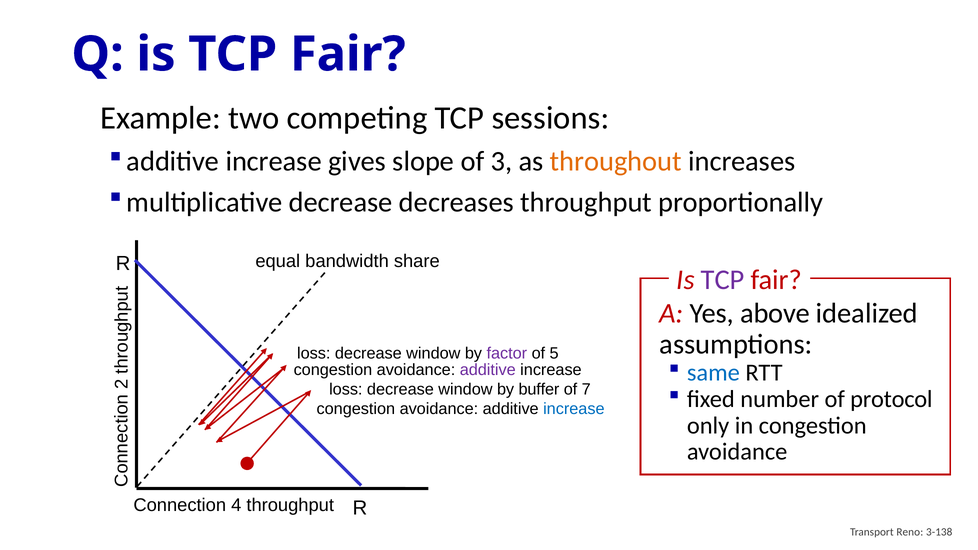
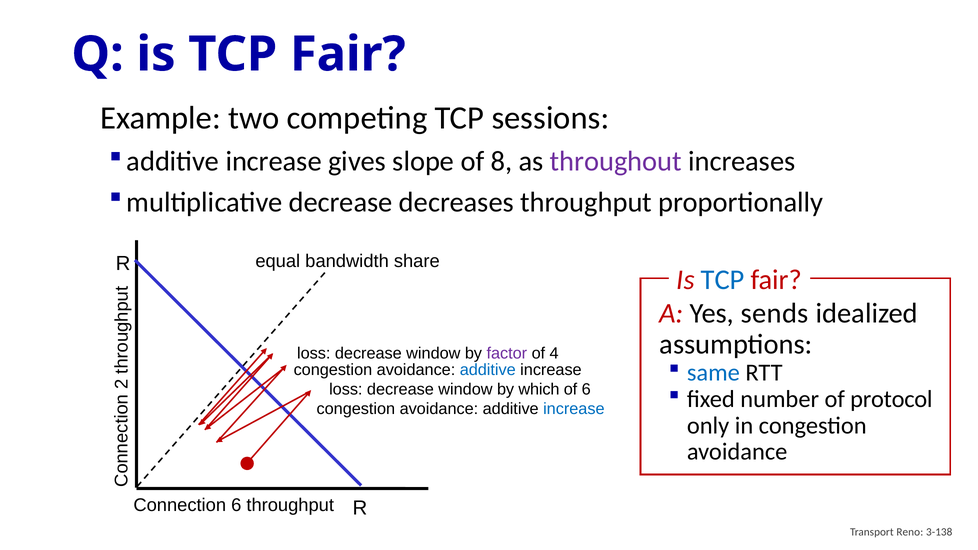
3: 3 -> 8 (502, 161)
throughout colour: orange -> purple (616, 161)
TCP colour: purple -> blue (723, 280)
above: above -> sends (775, 313)
5: 5 -> 4 (554, 354)
additive colour: purple -> blue (488, 370)
buffer: buffer -> which (539, 390)
of 7: 7 -> 6 (586, 390)
Connection 4: 4 -> 6 (236, 505)
